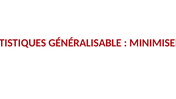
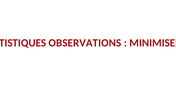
GÉNÉRALISABLE: GÉNÉRALISABLE -> OBSERVATIONS (85, 43)
